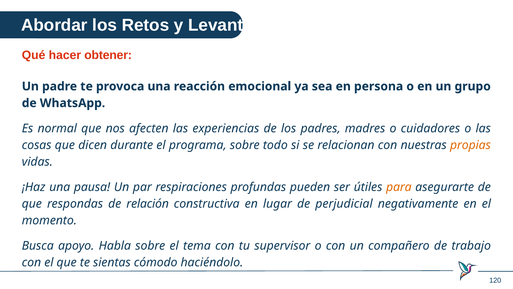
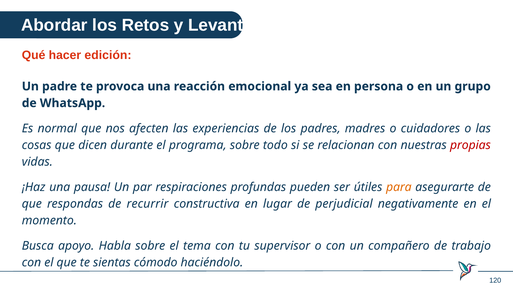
obtener: obtener -> edición (108, 55)
propias colour: orange -> red (470, 145)
relación: relación -> recurrir (148, 204)
